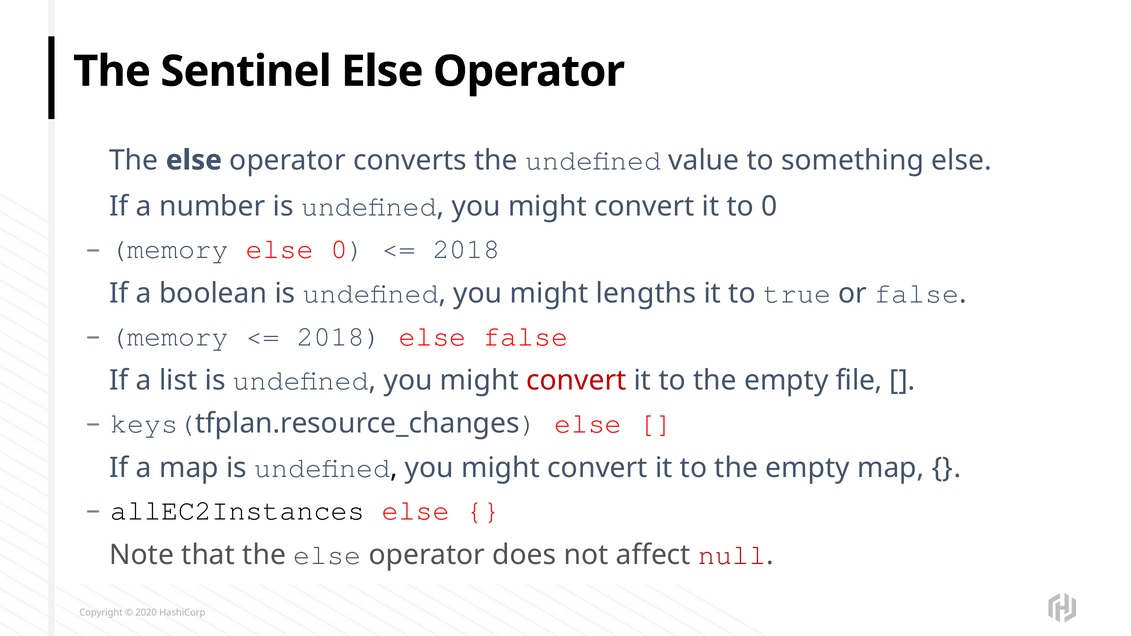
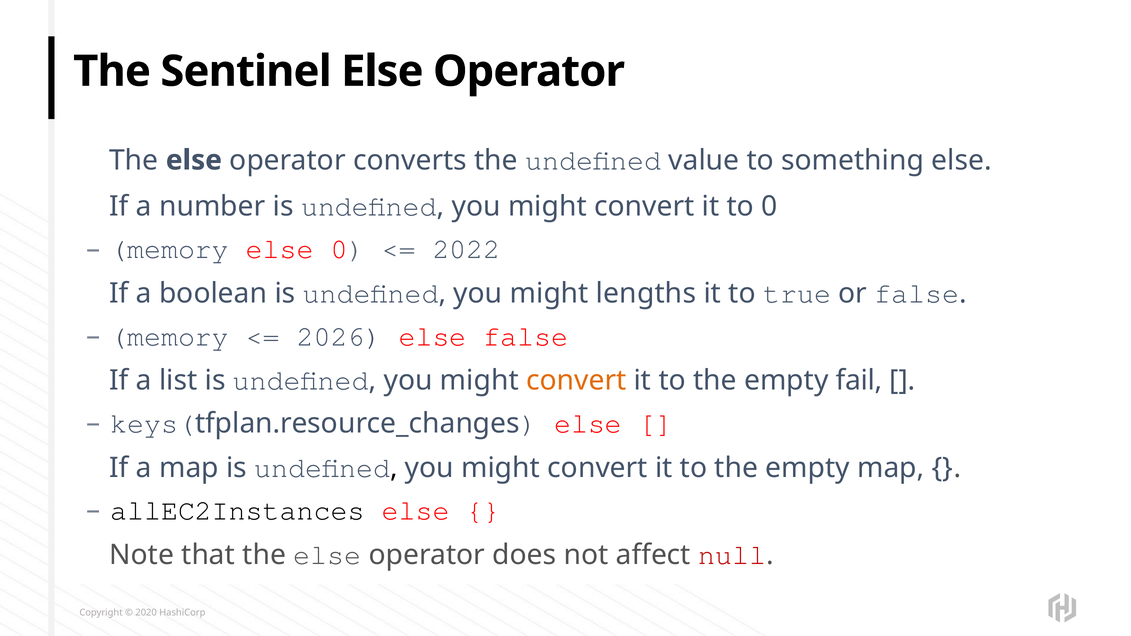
2018: 2018 -> 2022 (466, 249)
2018: 2018 -> 2026 (339, 336)
convert colour: red -> orange (576, 381)
file: file -> fail (859, 381)
